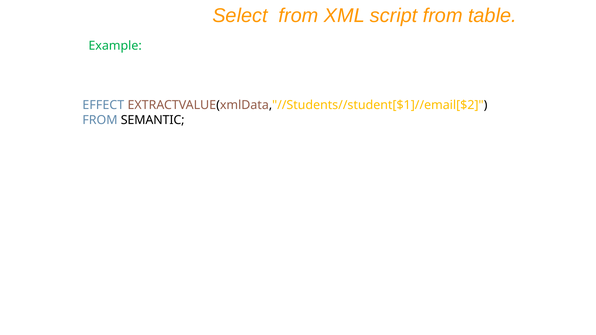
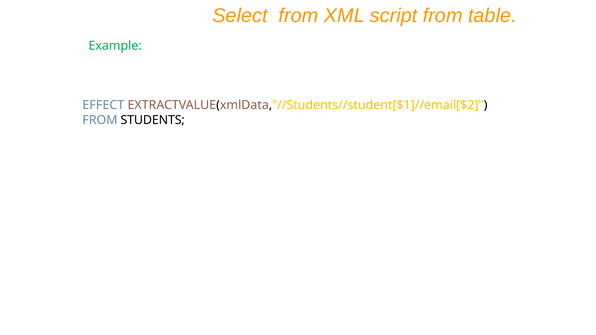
SEMANTIC: SEMANTIC -> STUDENTS (153, 120)
